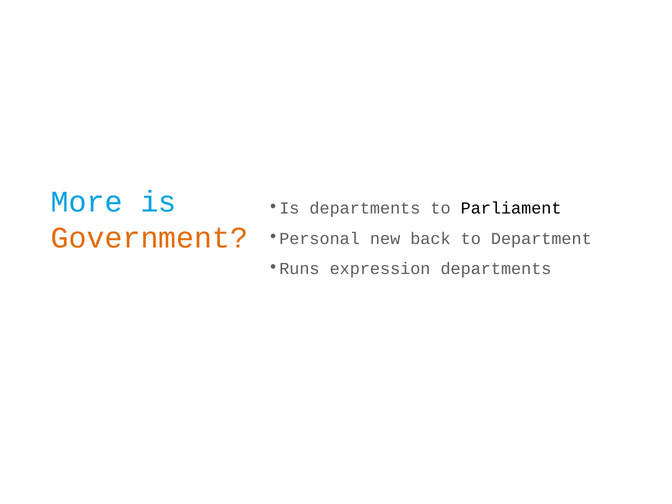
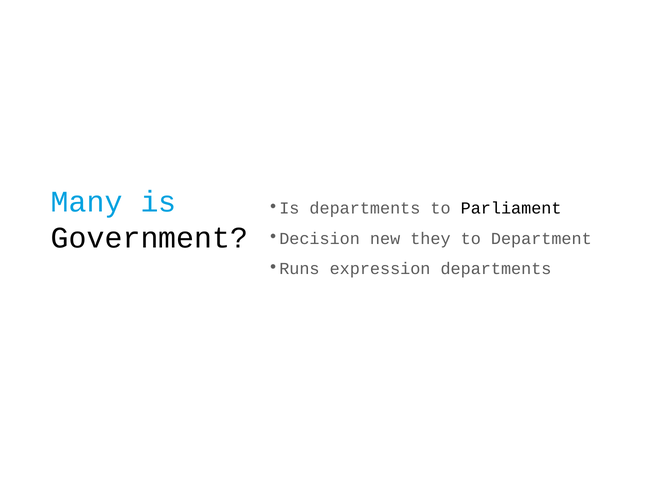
More: More -> Many (87, 202)
Government colour: orange -> black (149, 238)
Personal: Personal -> Decision (320, 239)
back: back -> they (430, 239)
